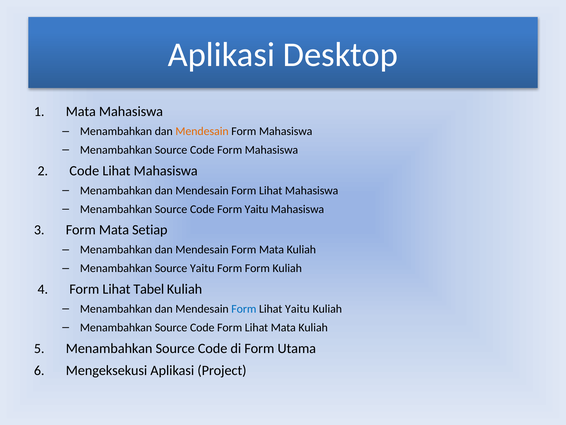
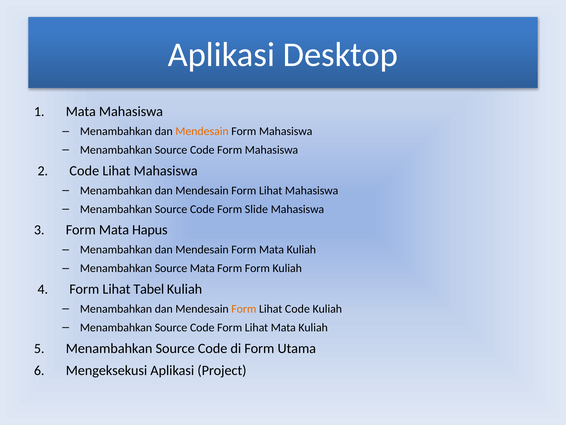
Form Yaitu: Yaitu -> Slide (256, 209)
Setiap: Setiap -> Hapus (150, 230)
Source Yaitu: Yaitu -> Mata (202, 268)
Form colour: blue -> orange (244, 309)
Lihat Yaitu: Yaitu -> Code (297, 309)
